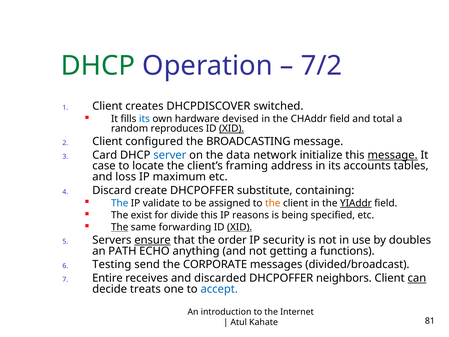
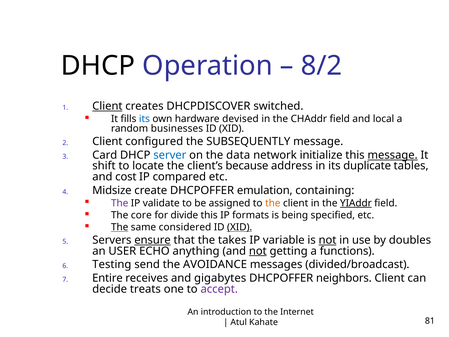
DHCP colour: green -> black (98, 66)
7/2: 7/2 -> 8/2 (322, 66)
Client underline: none -> present (107, 106)
total: total -> local (384, 119)
reproduces: reproduces -> businesses (177, 128)
XID underline: present -> none (232, 128)
BROADCASTING: BROADCASTING -> SUBSEQUENTLY (248, 141)
case: case -> shift (104, 166)
framing: framing -> because (247, 166)
accounts: accounts -> duplicate (367, 166)
loss: loss -> cost (126, 177)
maximum: maximum -> compared (179, 177)
Discard: Discard -> Midsize (112, 190)
substitute: substitute -> emulation (265, 190)
The colour: blue -> purple (120, 203)
exist: exist -> core (141, 215)
reasons: reasons -> formats (251, 215)
forwarding: forwarding -> considered (185, 227)
order: order -> takes (232, 240)
security: security -> variable (284, 240)
not underline: none -> present (328, 240)
PATH: PATH -> USER (122, 251)
not underline: none -> present (258, 251)
CORPORATE: CORPORATE -> AVOIDANCE (215, 264)
discarded: discarded -> gigabytes (220, 278)
can underline: present -> none (417, 278)
accept colour: blue -> purple (219, 289)
